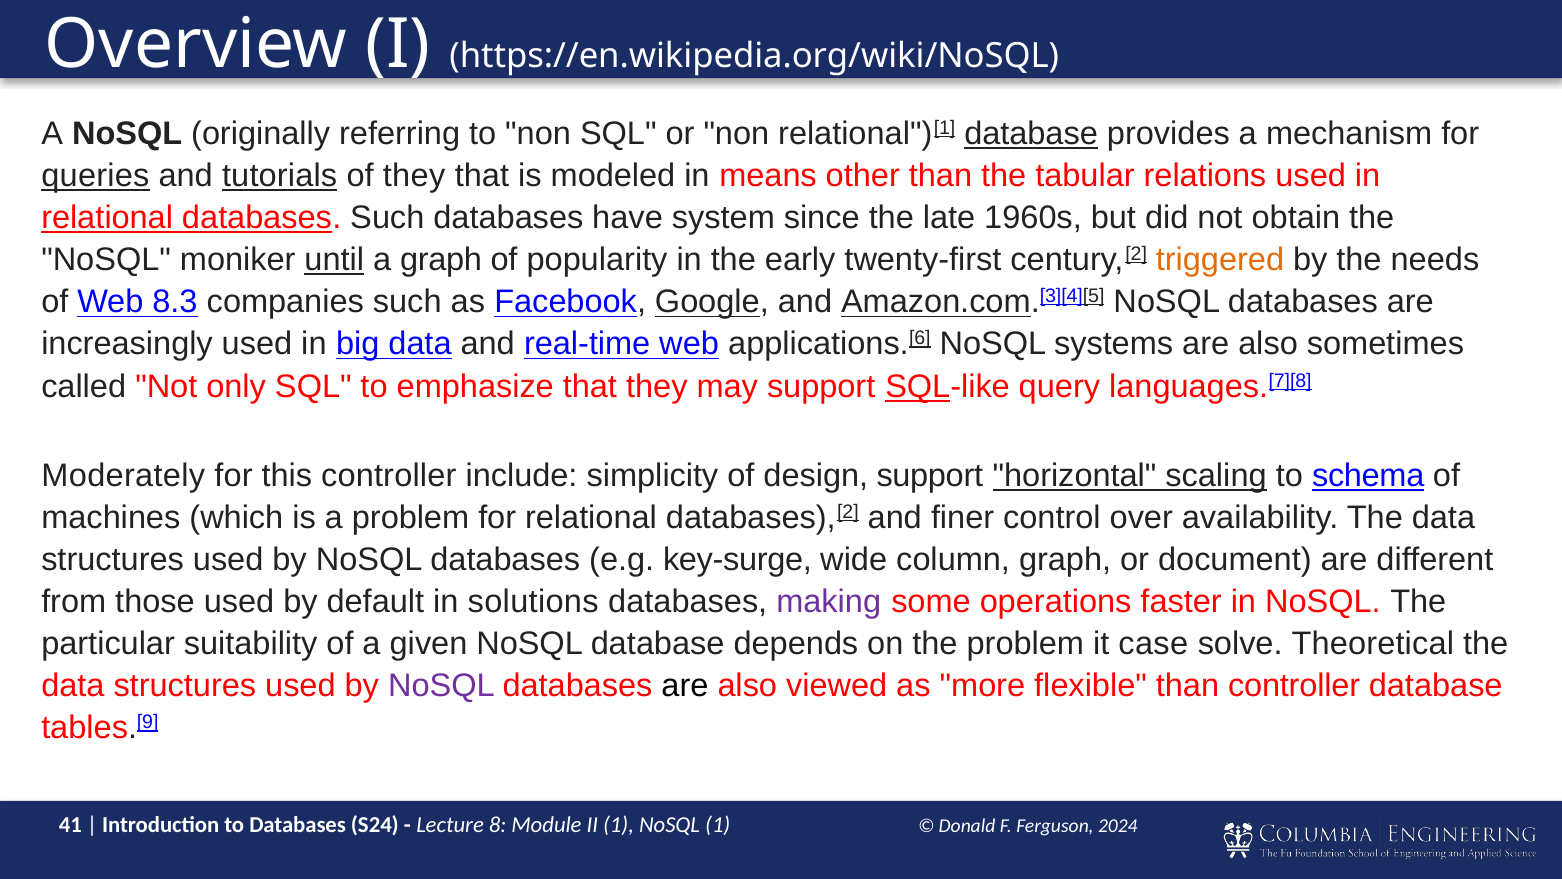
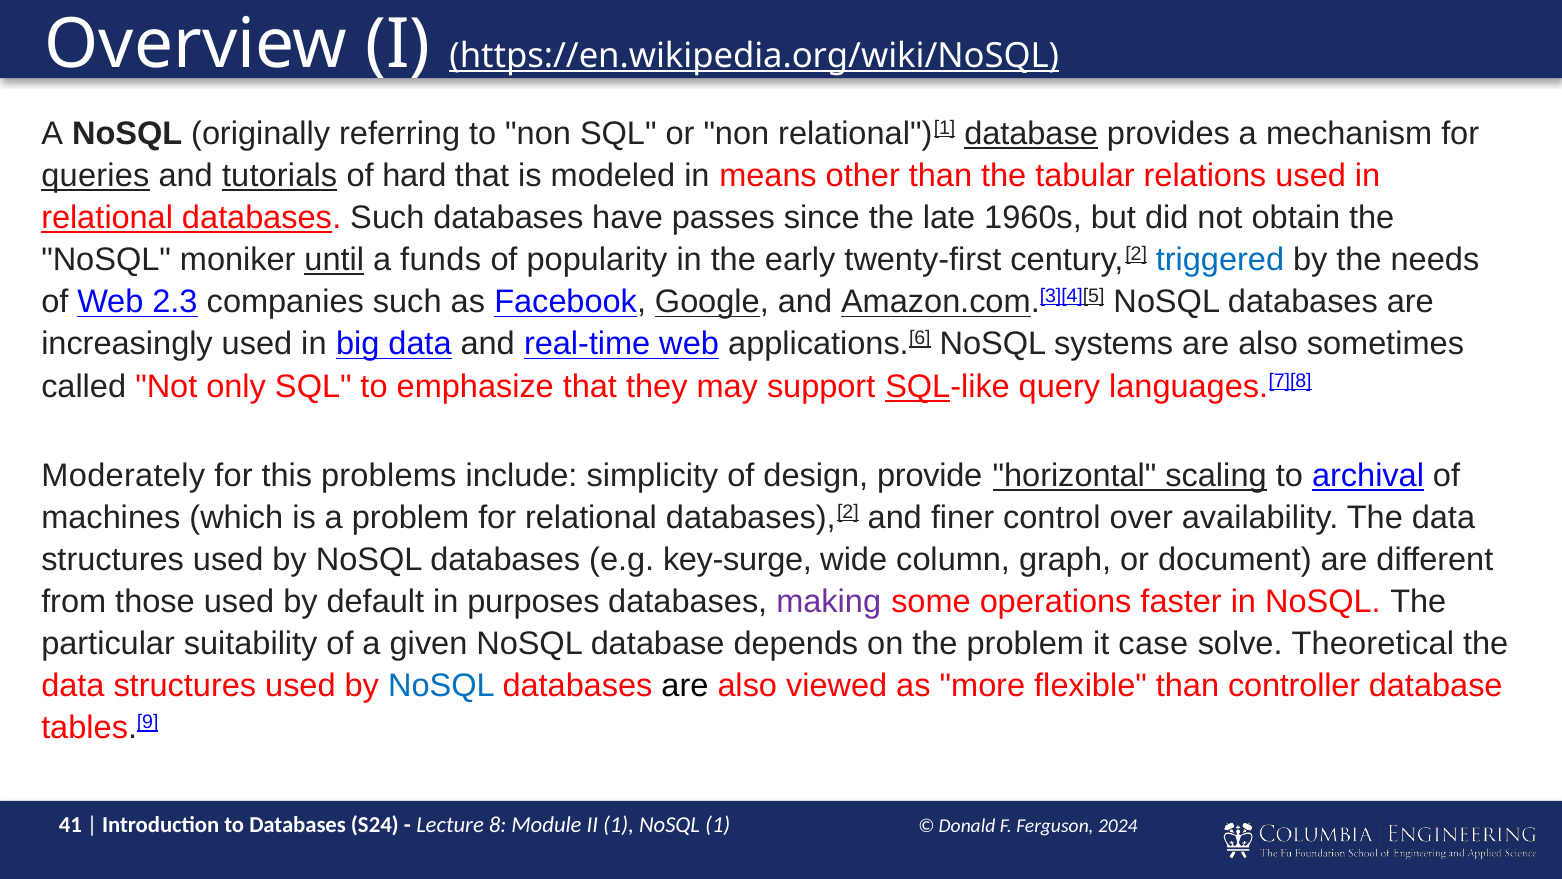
https://en.wikipedia.org/wiki/NoSQL underline: none -> present (754, 56)
of they: they -> hard (414, 176)
system: system -> passes (723, 218)
a graph: graph -> funds (441, 260)
triggered colour: orange -> blue (1220, 260)
8.3: 8.3 -> 2.3 (175, 302)
this controller: controller -> problems (389, 475)
design support: support -> provide (930, 475)
schema: schema -> archival (1368, 475)
solutions: solutions -> purposes (533, 602)
NoSQL colour: purple -> blue (441, 686)
